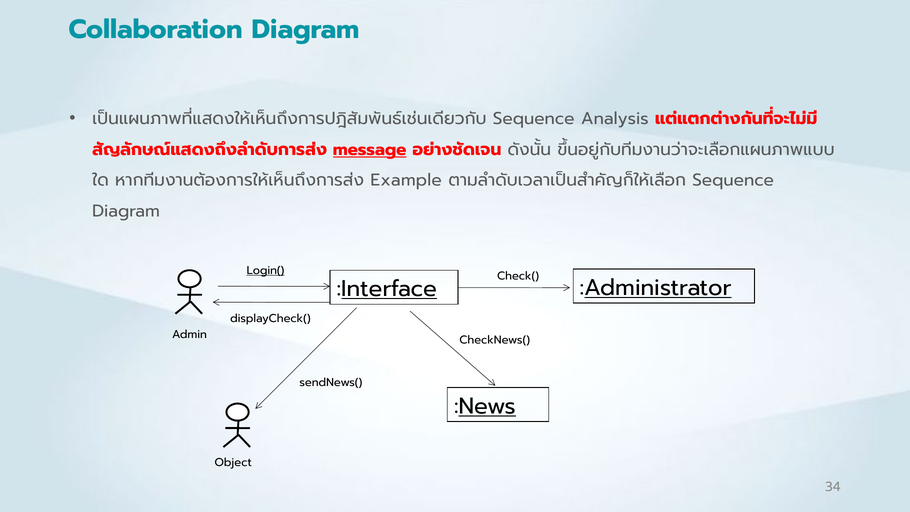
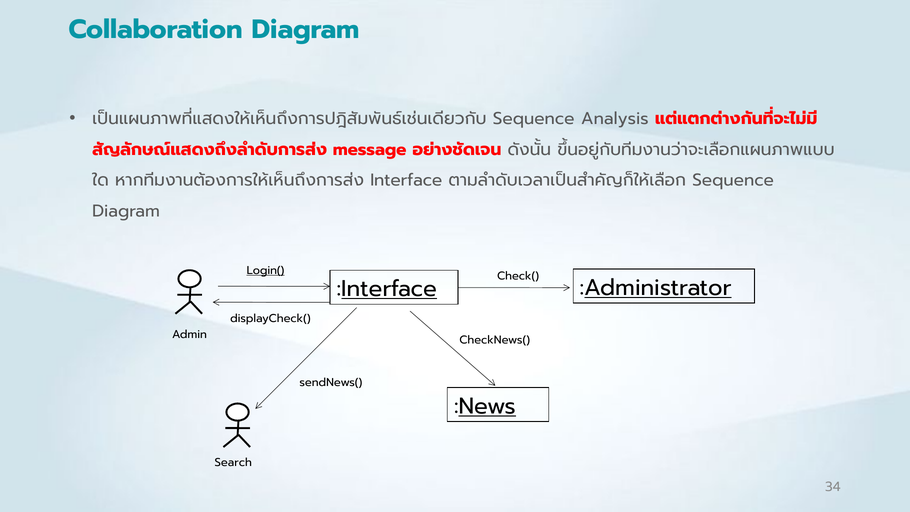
message underline: present -> none (370, 149)
Example: Example -> Interface (406, 180)
Object: Object -> Search (233, 462)
